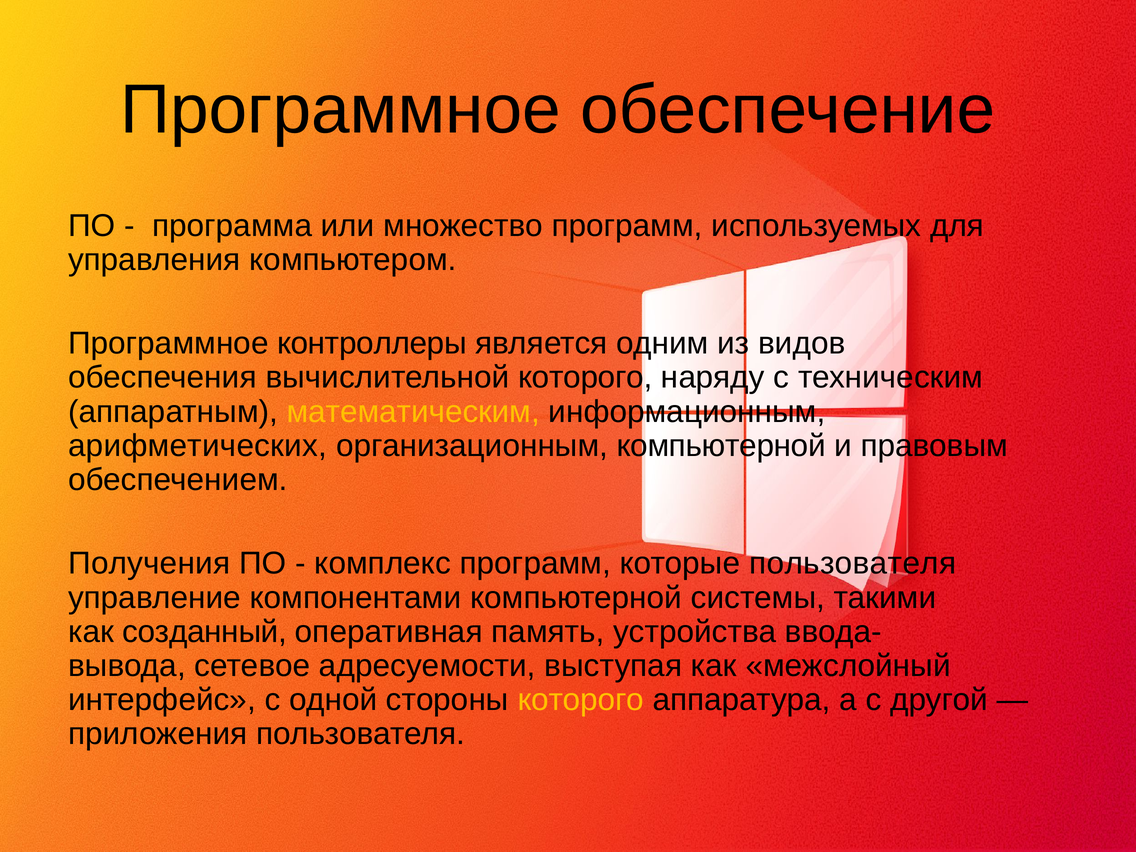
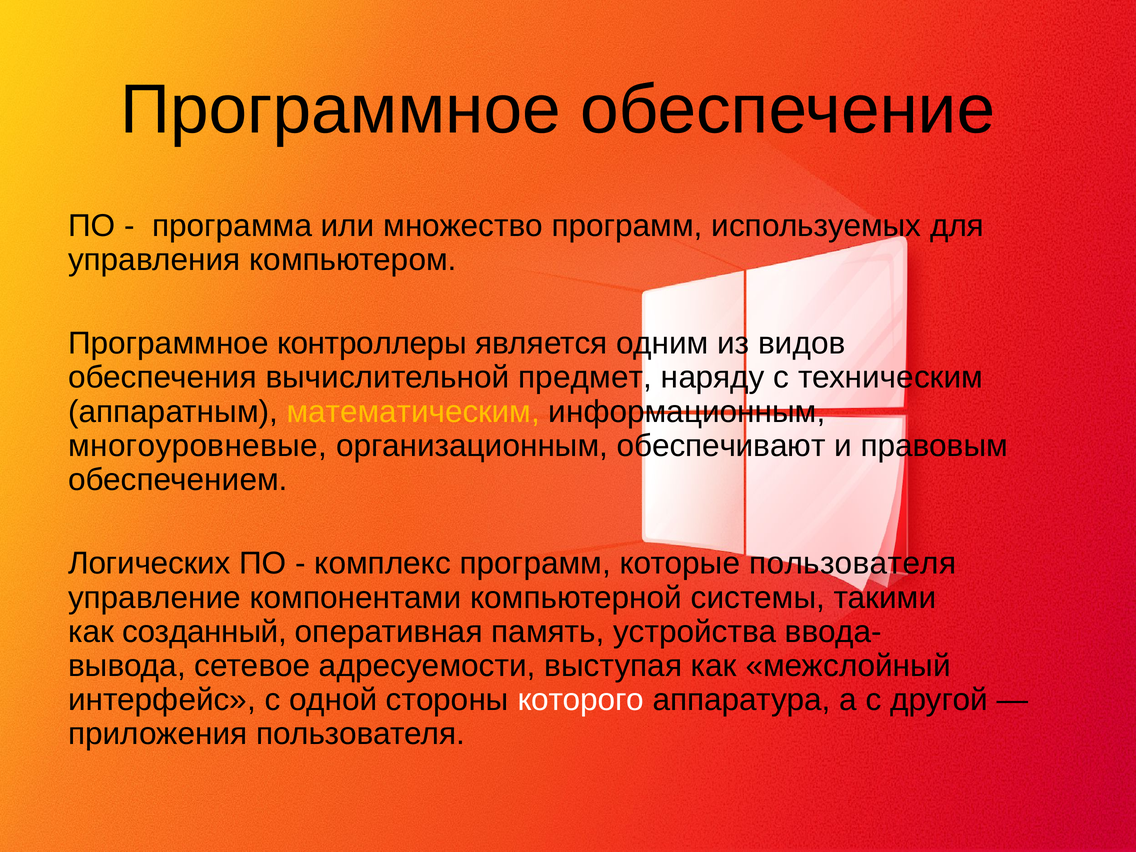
вычислительной которого: которого -> предмет (585, 378)
арифметических: арифметических -> многоуровневые (198, 446)
организационным компьютерной: компьютерной -> обеспечивают (721, 446)
Получения: Получения -> Логических (149, 564)
которого colour: yellow -> white (581, 700)
